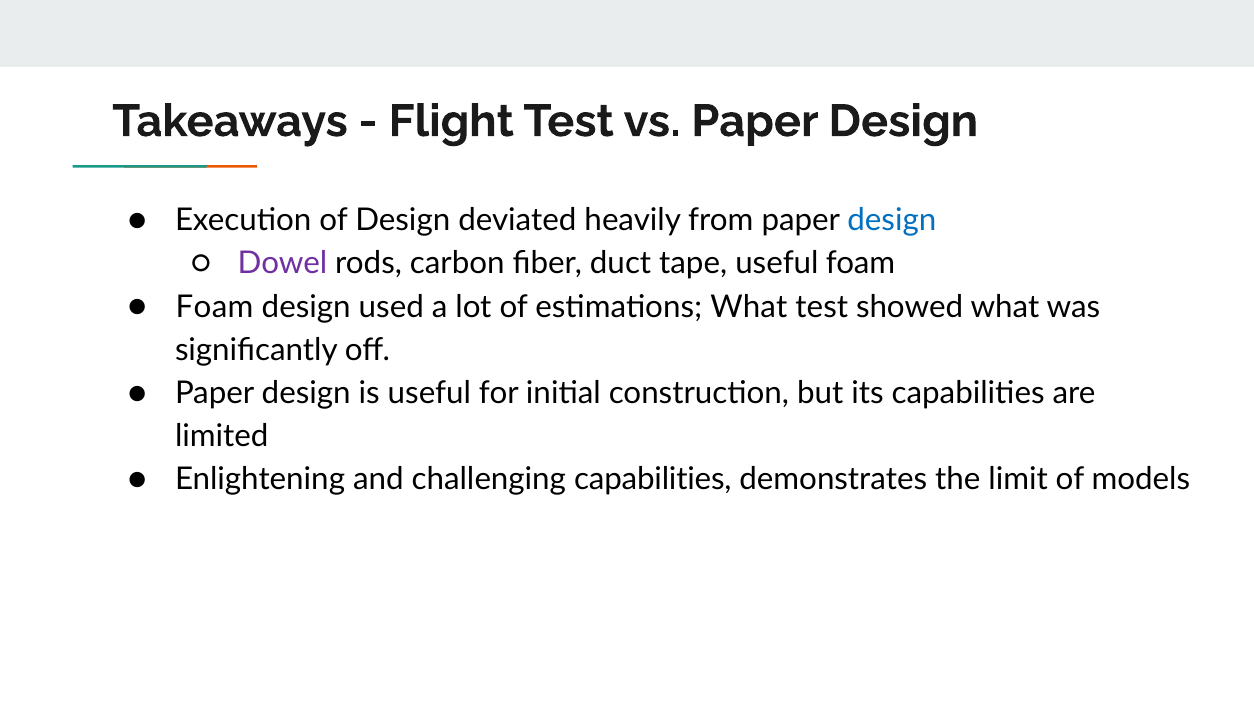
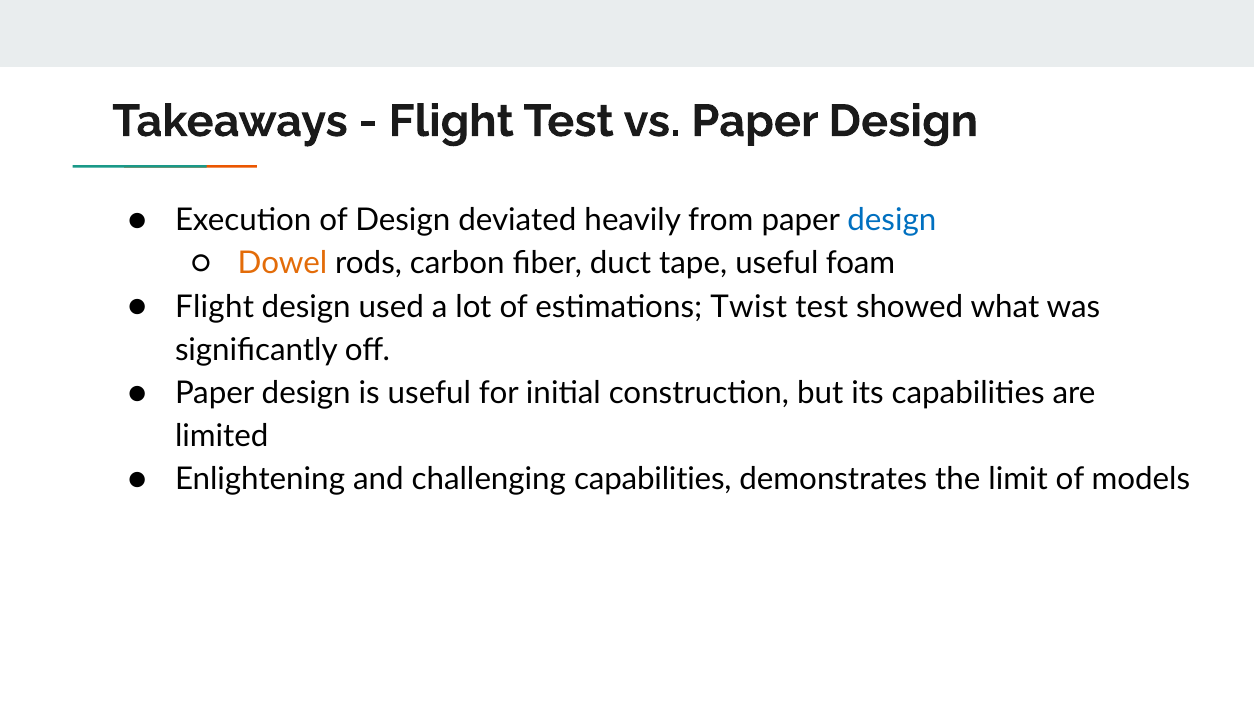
Dowel colour: purple -> orange (282, 264)
Foam: Foam -> Flight (215, 307)
estimations What: What -> Twist (749, 307)
